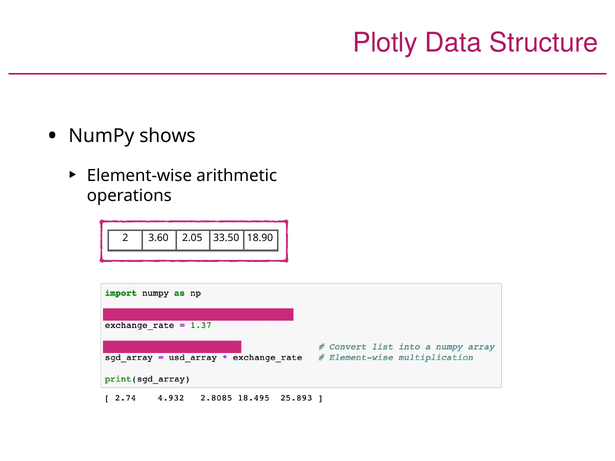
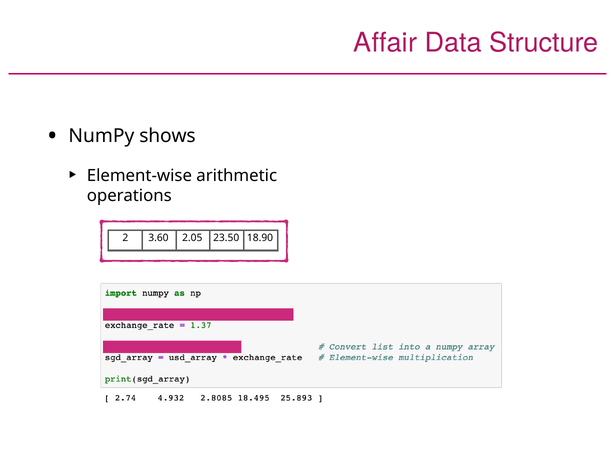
Plotly: Plotly -> Affair (385, 43)
33.50: 33.50 -> 23.50 (226, 238)
